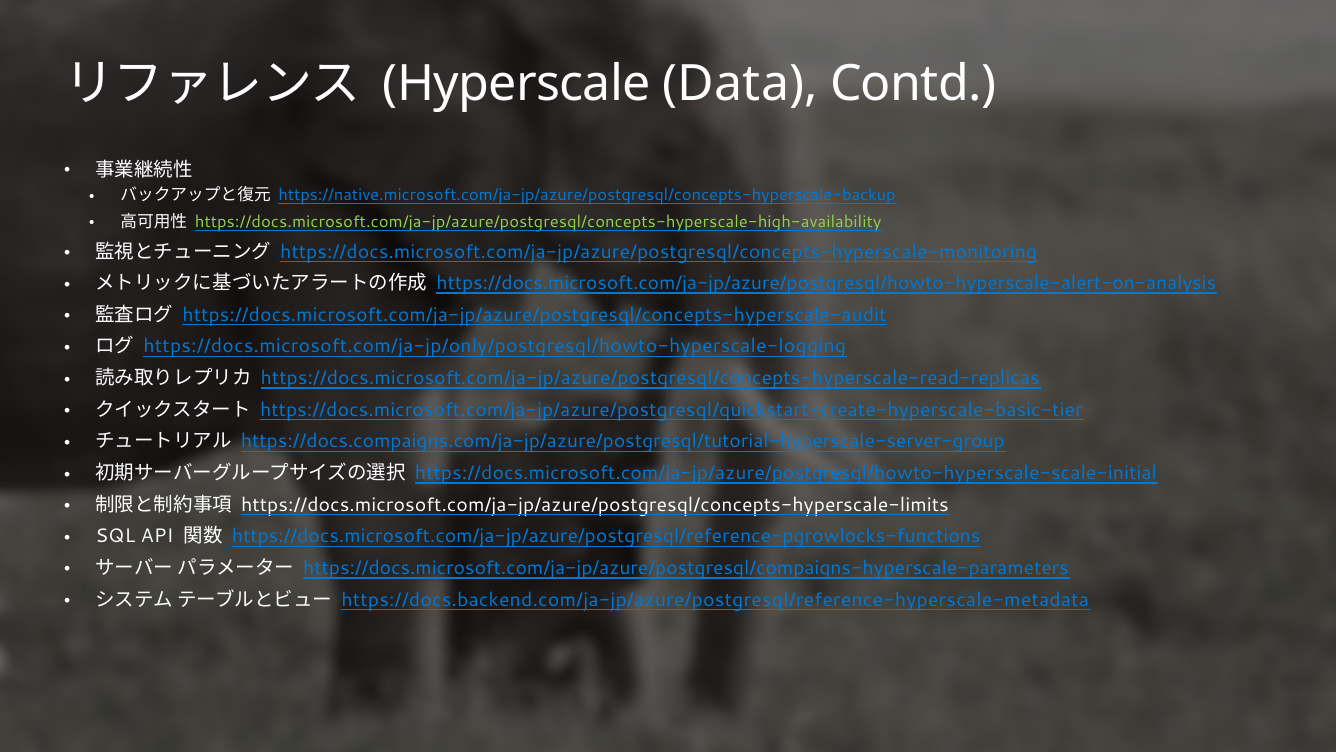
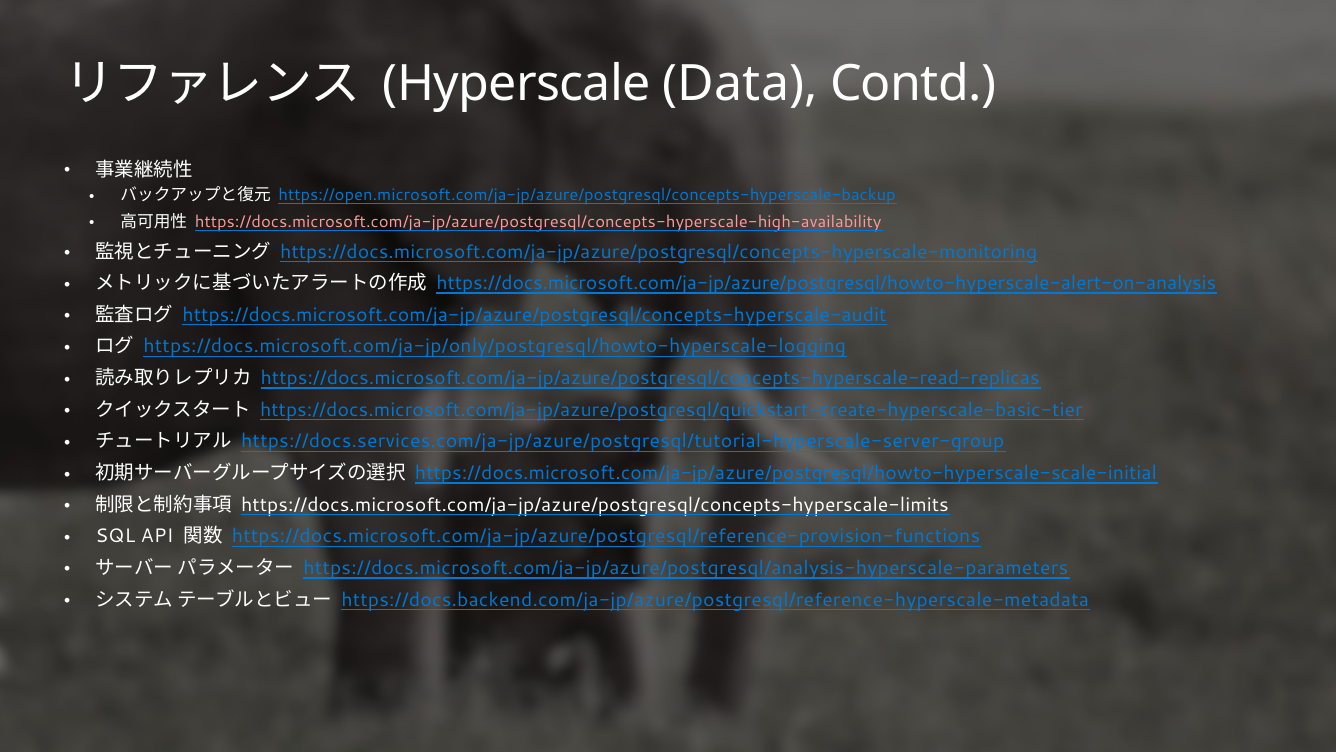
https://native.microsoft.com/ja-jp/azure/postgresql/concepts-hyperscale-backup: https://native.microsoft.com/ja-jp/azure/postgresql/concepts-hyperscale-backup -> https://open.microsoft.com/ja-jp/azure/postgresql/concepts-hyperscale-backup (587, 195)
https://docs.microsoft.com/ja-jp/azure/postgresql/concepts-hyperscale-high-availability colour: light green -> pink (538, 222)
https://docs.compaigns.com/ja-jp/azure/postgresql/tutorial-hyperscale-server-group: https://docs.compaigns.com/ja-jp/azure/postgresql/tutorial-hyperscale-server-group -> https://docs.services.com/ja-jp/azure/postgresql/tutorial-hyperscale-server-group (623, 441)
https://docs.microsoft.com/ja-jp/azure/postgresql/reference-pgrowlocks-functions: https://docs.microsoft.com/ja-jp/azure/postgresql/reference-pgrowlocks-functions -> https://docs.microsoft.com/ja-jp/azure/postgresql/reference-provision-functions (606, 536)
https://docs.microsoft.com/ja-jp/azure/postgresql/compaigns-hyperscale-parameters: https://docs.microsoft.com/ja-jp/azure/postgresql/compaigns-hyperscale-parameters -> https://docs.microsoft.com/ja-jp/azure/postgresql/analysis-hyperscale-parameters (686, 568)
